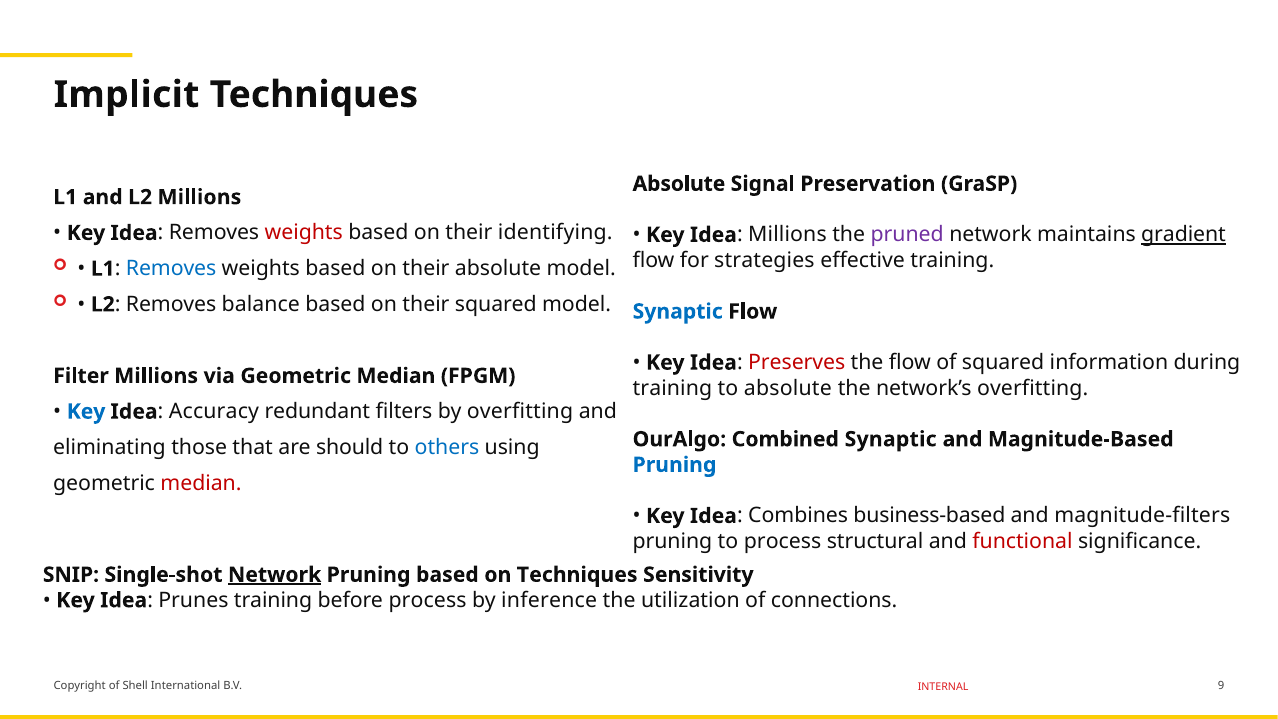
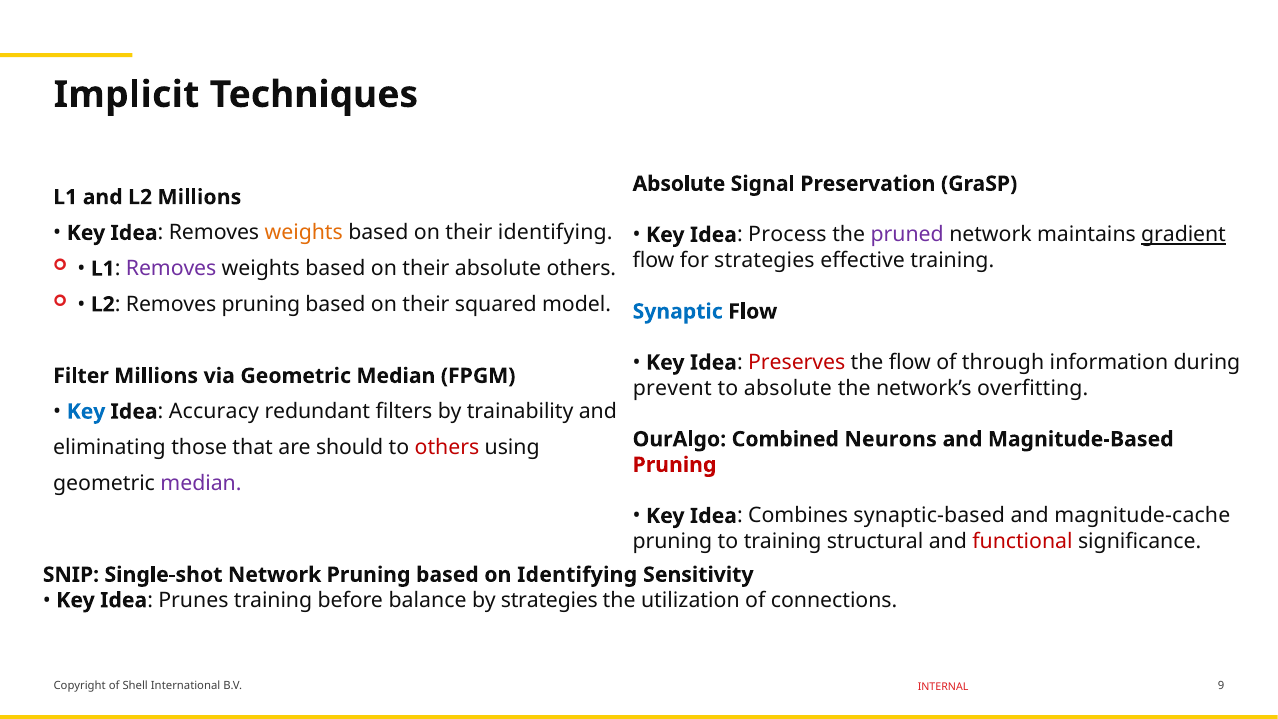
weights colour: red -> orange (304, 233)
Idea Millions: Millions -> Process (787, 235)
Removes colour: blue -> purple (171, 269)
absolute model: model -> others (581, 269)
Removes balance: balance -> pruning (261, 304)
of squared: squared -> through (1003, 363)
training: training -> prevent (672, 388)
by overfitting: overfitting -> trainability (520, 412)
Combined Synaptic: Synaptic -> Neurons (891, 439)
others colour: blue -> red (447, 447)
Pruning colour: blue -> red (674, 465)
median colour: red -> purple (201, 483)
business-based: business-based -> synaptic-based (929, 516)
magnitude-filters: magnitude-filters -> magnitude-cache (1142, 516)
to process: process -> training (783, 541)
Network underline: present -> none (275, 575)
on Techniques: Techniques -> Identifying (577, 575)
before process: process -> balance (428, 600)
by inference: inference -> strategies (549, 600)
